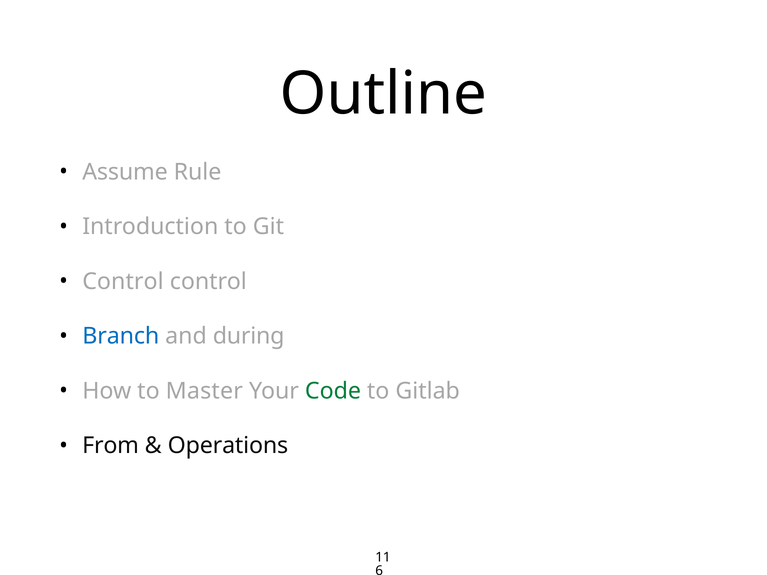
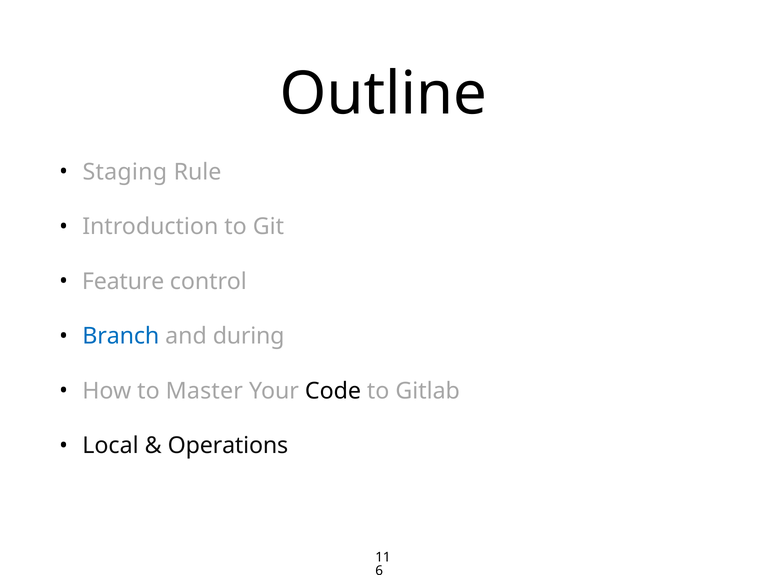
Assume: Assume -> Staging (125, 172)
Control: Control -> Feature (123, 282)
Code colour: green -> black (333, 391)
From: From -> Local (110, 446)
